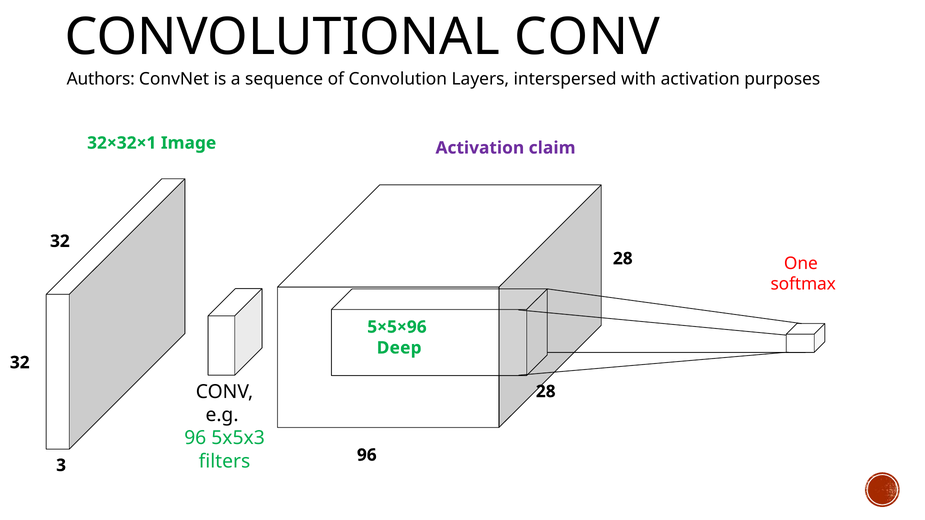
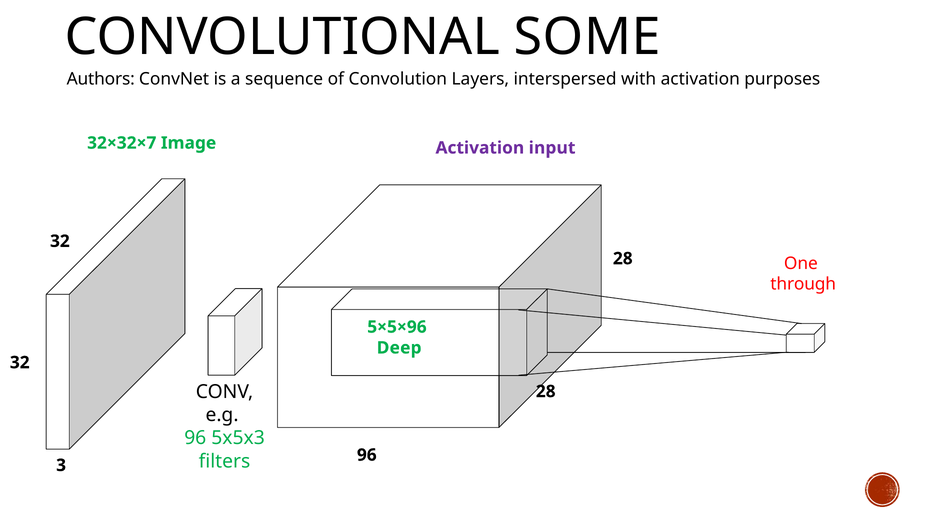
CONVOLUTIONAL CONV: CONV -> SOME (587, 37)
32×32×1: 32×32×1 -> 32×32×7 (122, 143)
claim: claim -> input (552, 148)
softmax: softmax -> through (803, 284)
